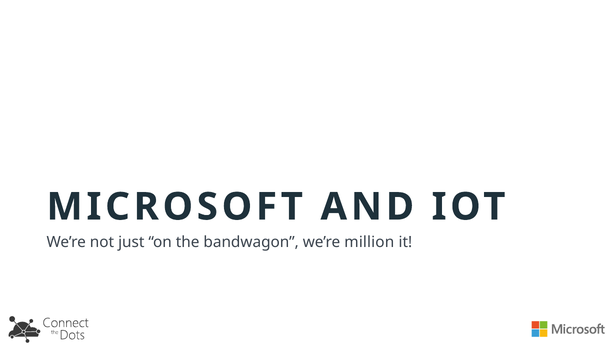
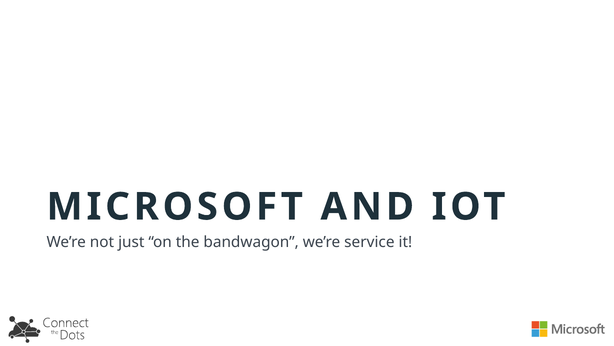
million: million -> service (369, 242)
